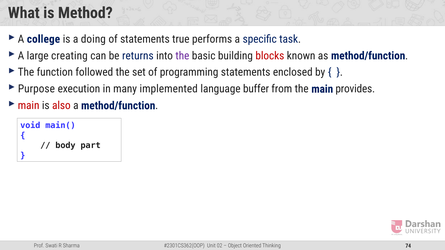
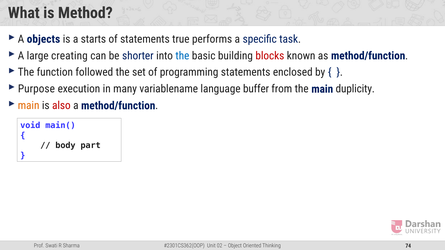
college: college -> objects (43, 39)
doing: doing -> starts (93, 39)
returns: returns -> shorter (138, 56)
the colour: purple -> blue (182, 56)
implemented: implemented -> variablename (169, 89)
provides: provides -> duplicity (355, 89)
main colour: red -> orange (29, 106)
